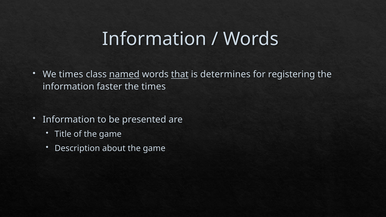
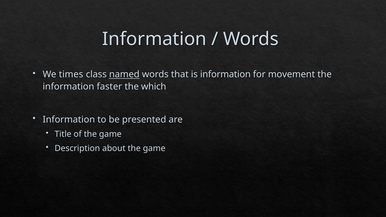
that underline: present -> none (180, 74)
is determines: determines -> information (225, 74)
registering: registering -> movement (292, 74)
the times: times -> which (154, 87)
